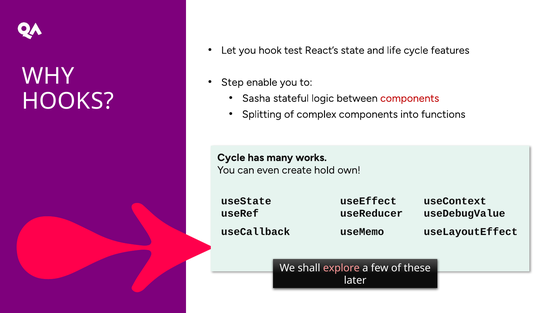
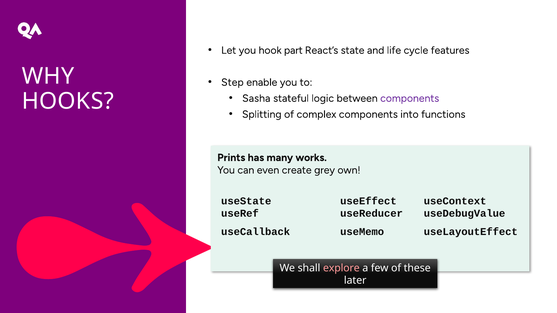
test: test -> part (293, 50)
components colour: red -> purple (410, 98)
Cycle: Cycle -> Prints (231, 158)
hold: hold -> grey (325, 170)
